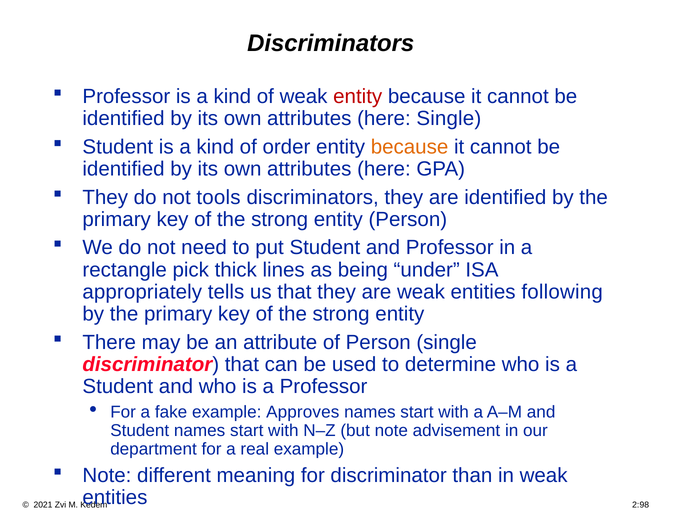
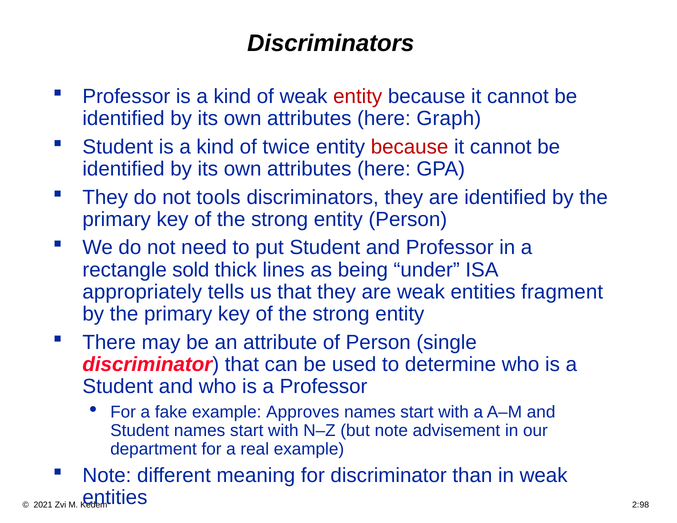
here Single: Single -> Graph (449, 119)
order: order -> twice (286, 147)
because colour: orange -> red (410, 147)
pick: pick -> sold (191, 270)
following: following -> fragment (562, 292)
